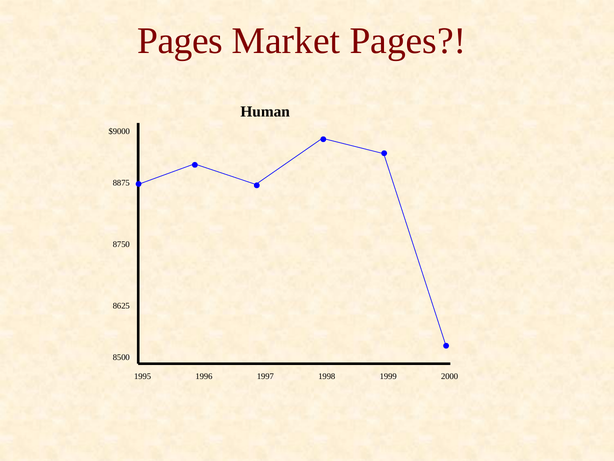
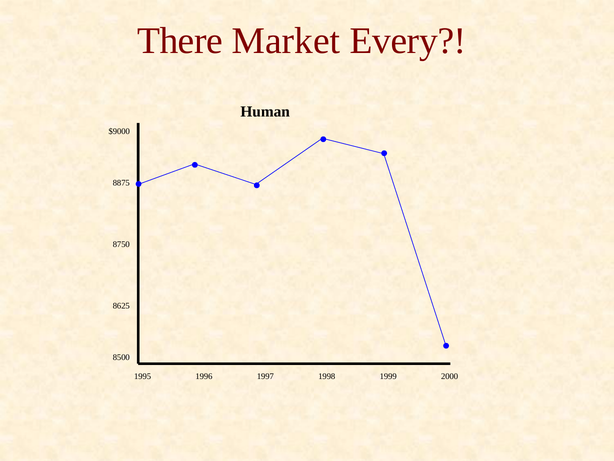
Pages: Pages -> There (180, 41)
Market Pages: Pages -> Every (408, 41)
